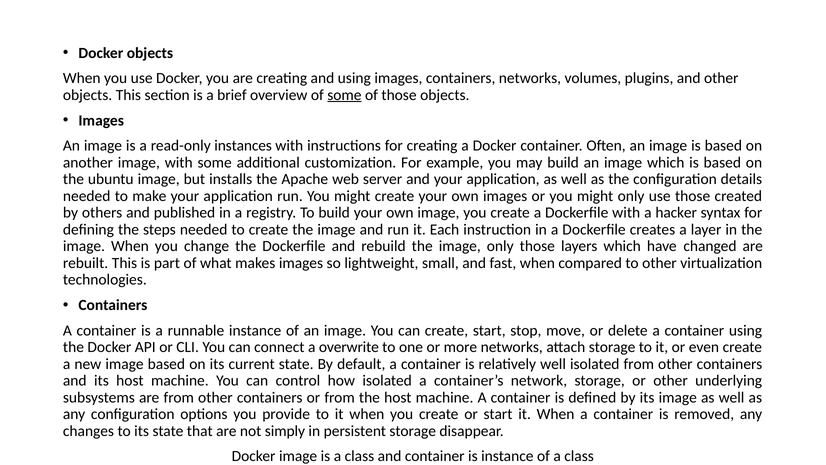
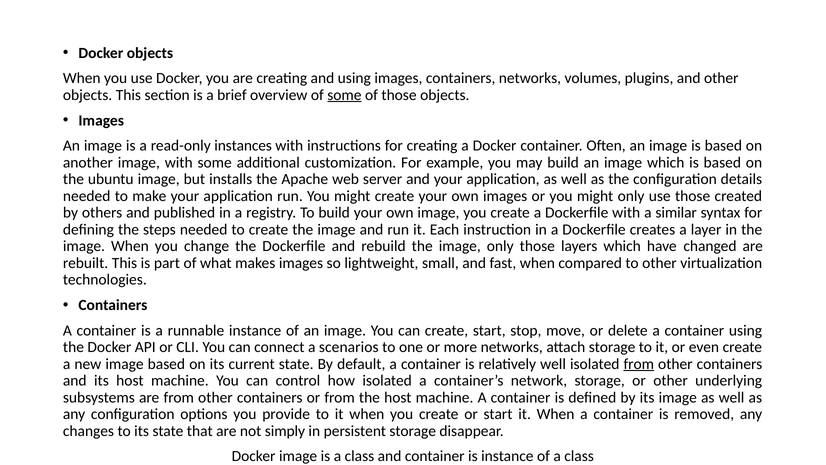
hacker: hacker -> similar (676, 213)
overwrite: overwrite -> scenarios (349, 347)
from underline: none -> present (639, 364)
